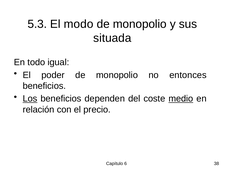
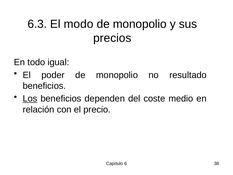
5.3: 5.3 -> 6.3 (37, 24)
situada: situada -> precios (112, 38)
entonces: entonces -> resultado (188, 75)
medio underline: present -> none (181, 98)
